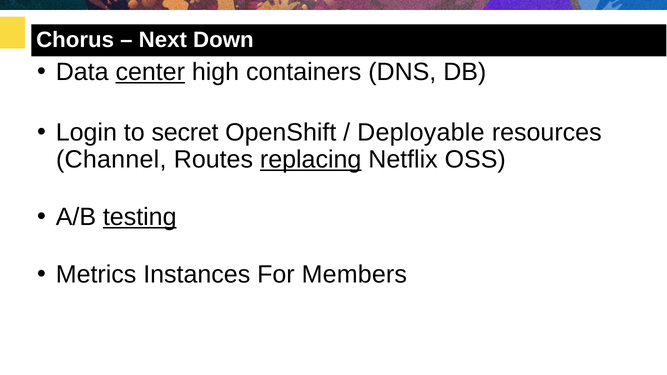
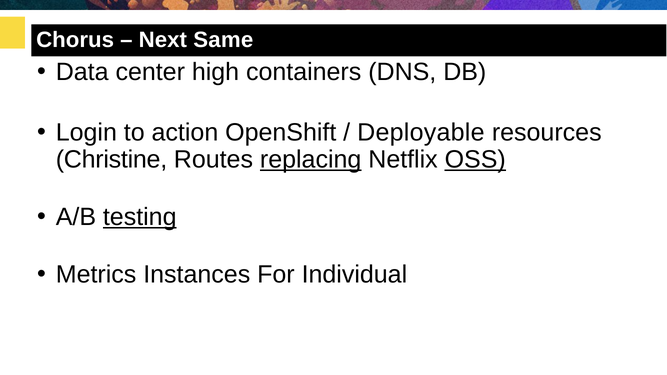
Down: Down -> Same (223, 40)
center underline: present -> none (150, 72)
secret: secret -> action (185, 133)
Channel: Channel -> Christine (111, 160)
OSS underline: none -> present (475, 160)
Members: Members -> Individual (354, 275)
